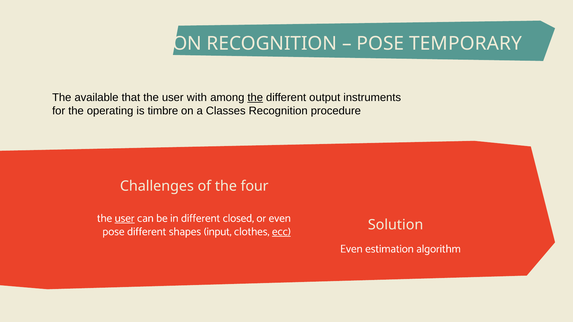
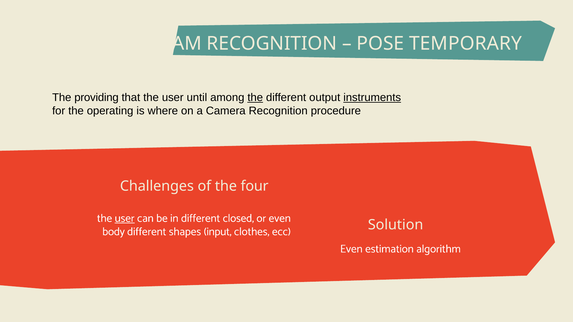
FASHION: FASHION -> WEBCAM (161, 43)
available: available -> providing (97, 98)
with: with -> until (197, 98)
instruments underline: none -> present (372, 98)
timbre: timbre -> where (163, 111)
Classes: Classes -> Camera (226, 111)
pose: pose -> body (114, 232)
ecc underline: present -> none (281, 232)
